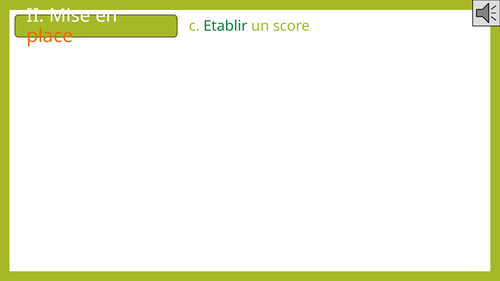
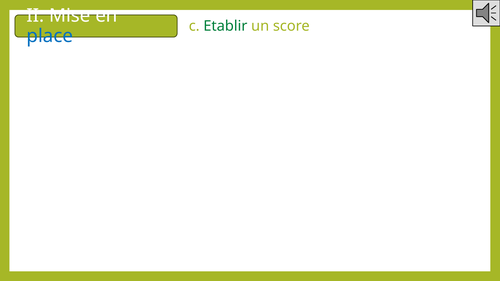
place colour: orange -> blue (50, 36)
